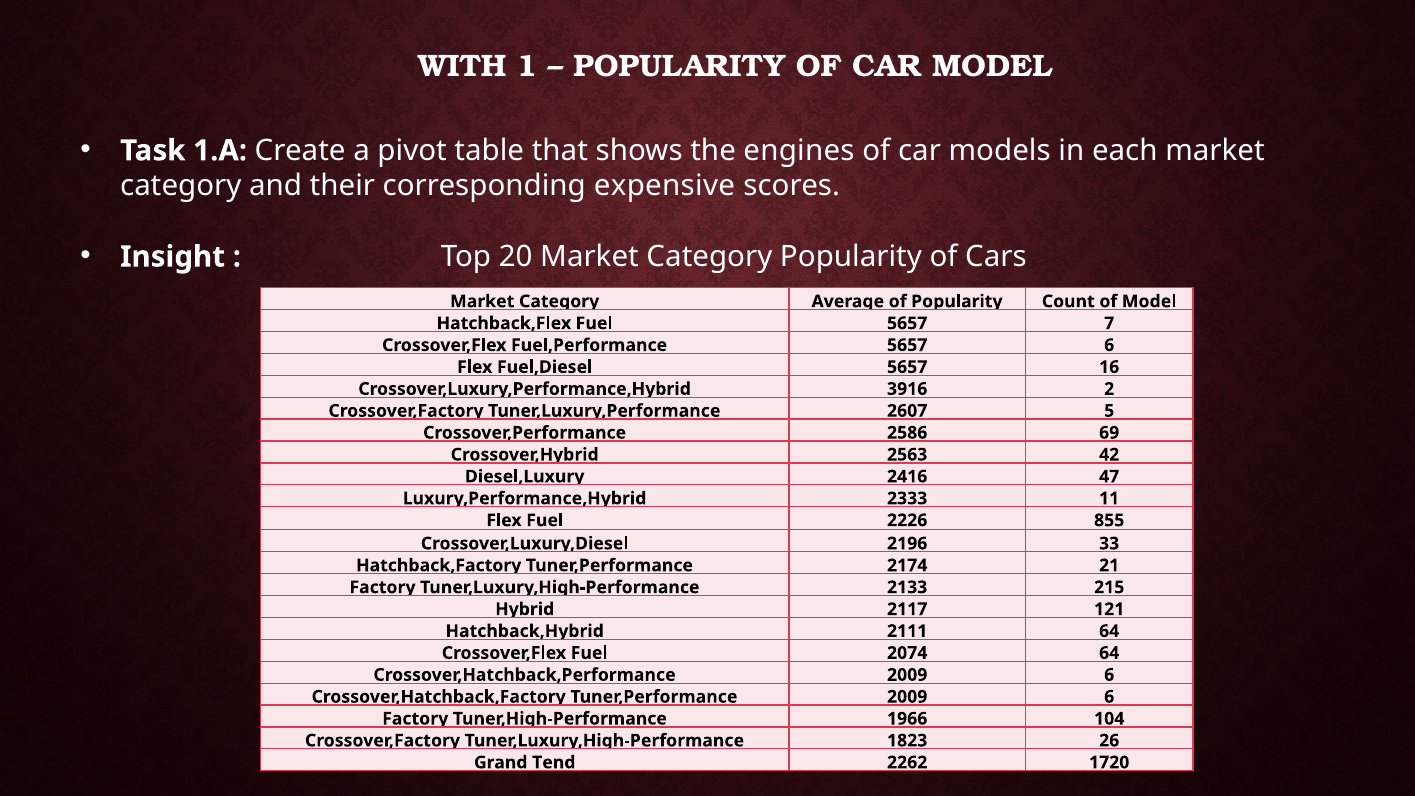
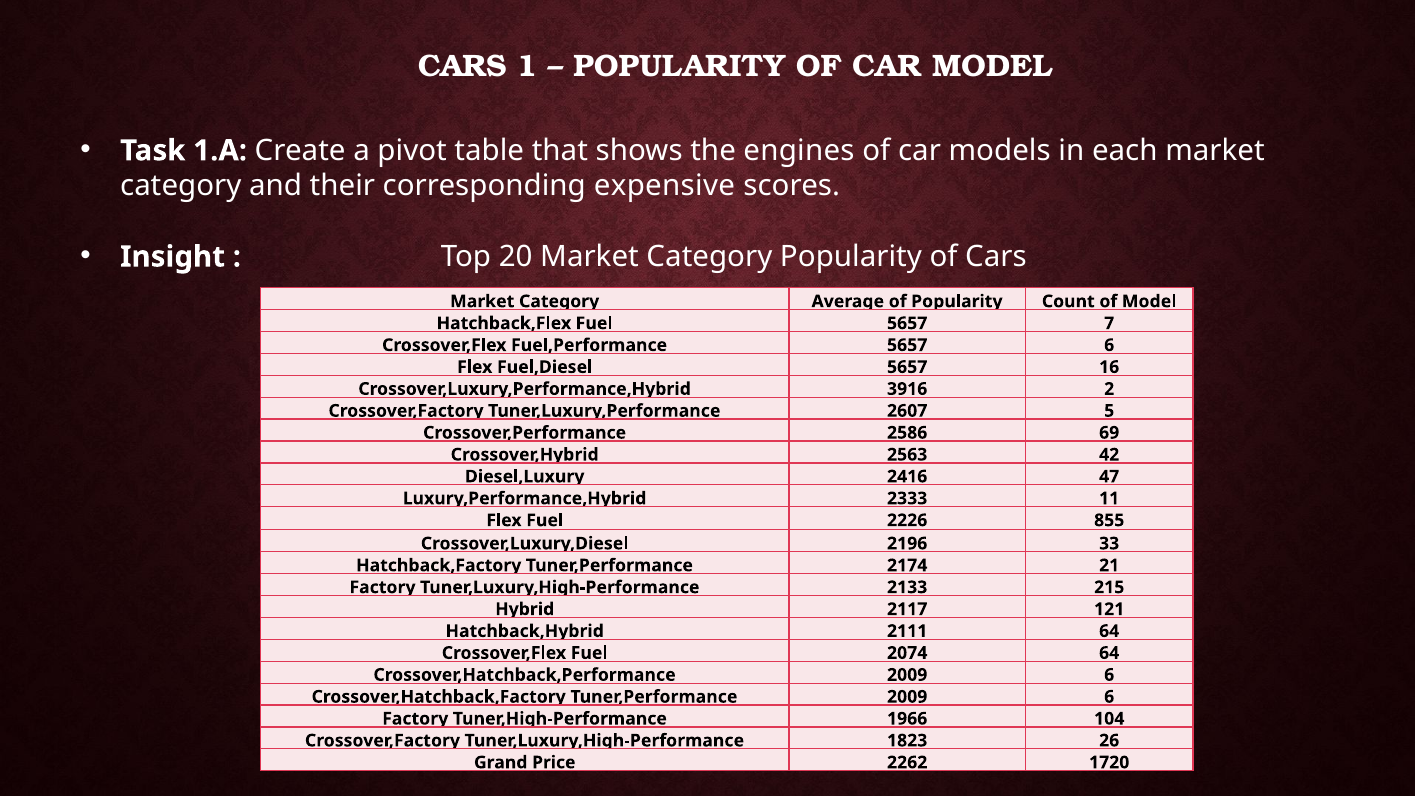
WITH: WITH -> CARS (462, 67)
Tend: Tend -> Price (554, 762)
